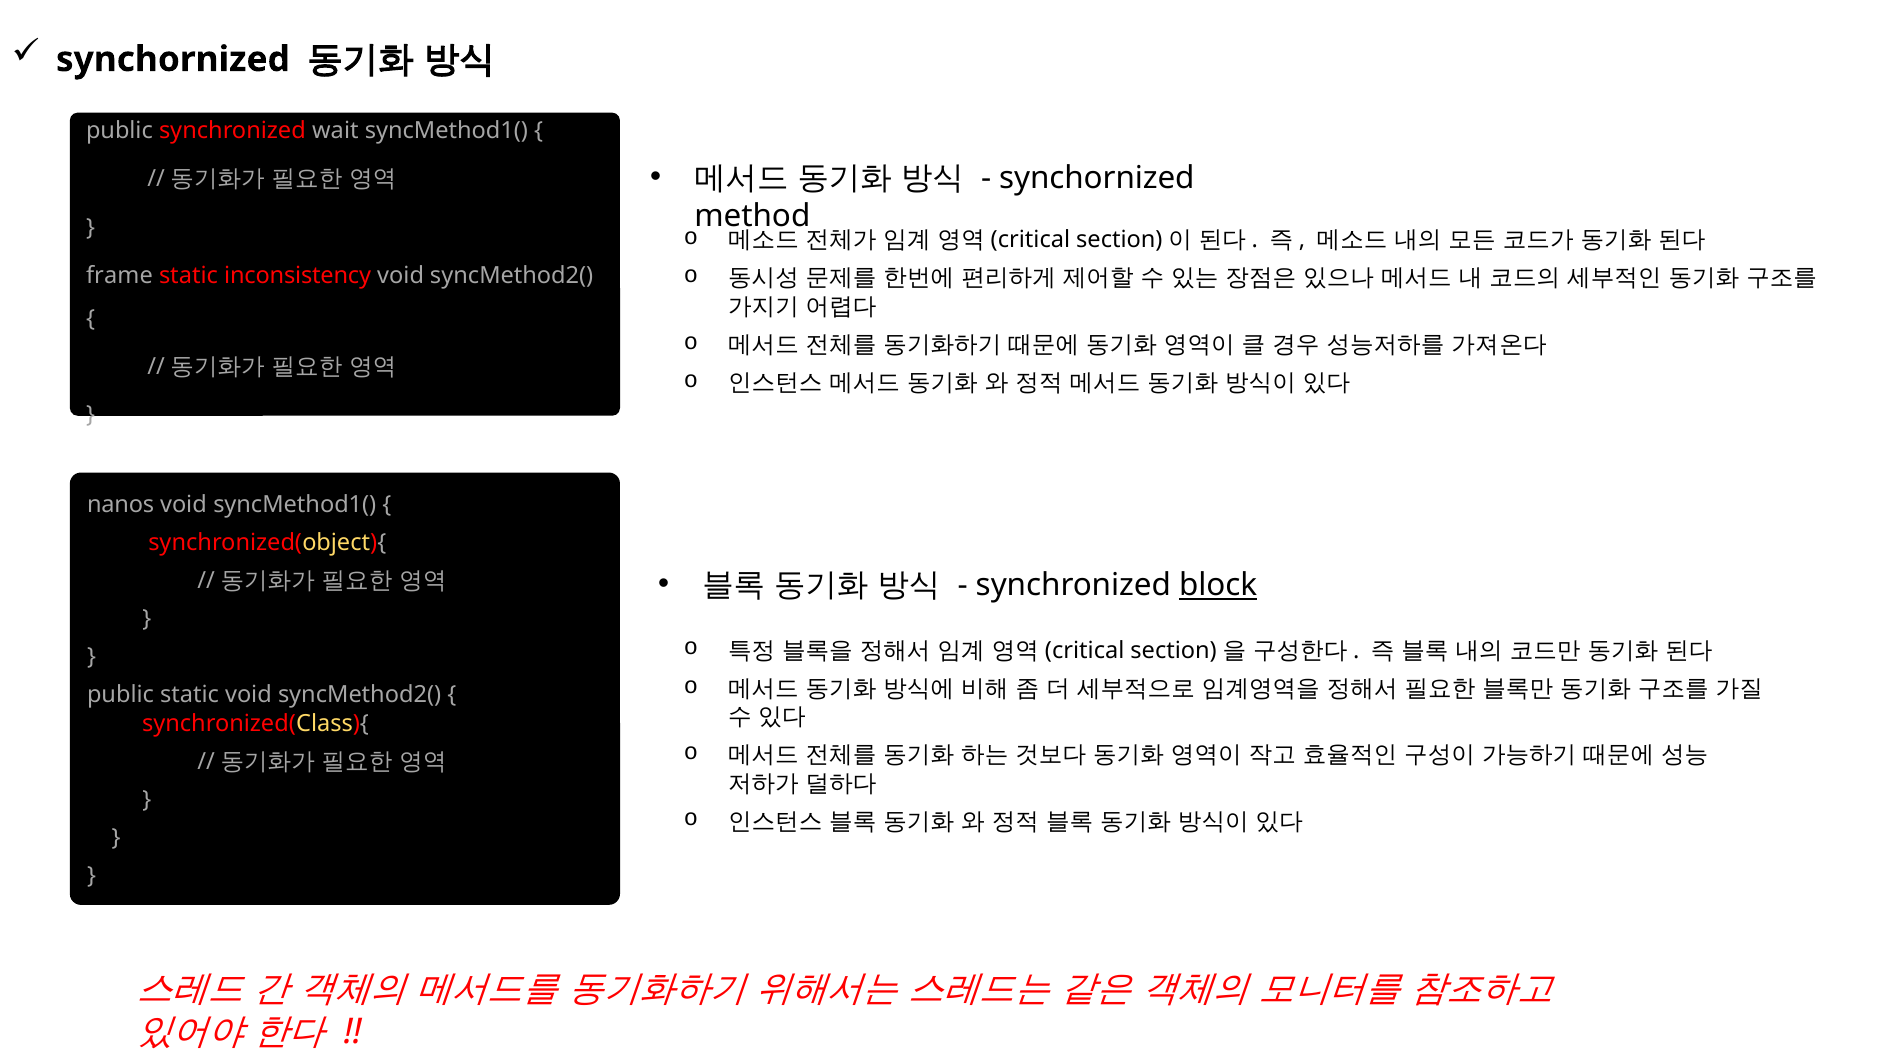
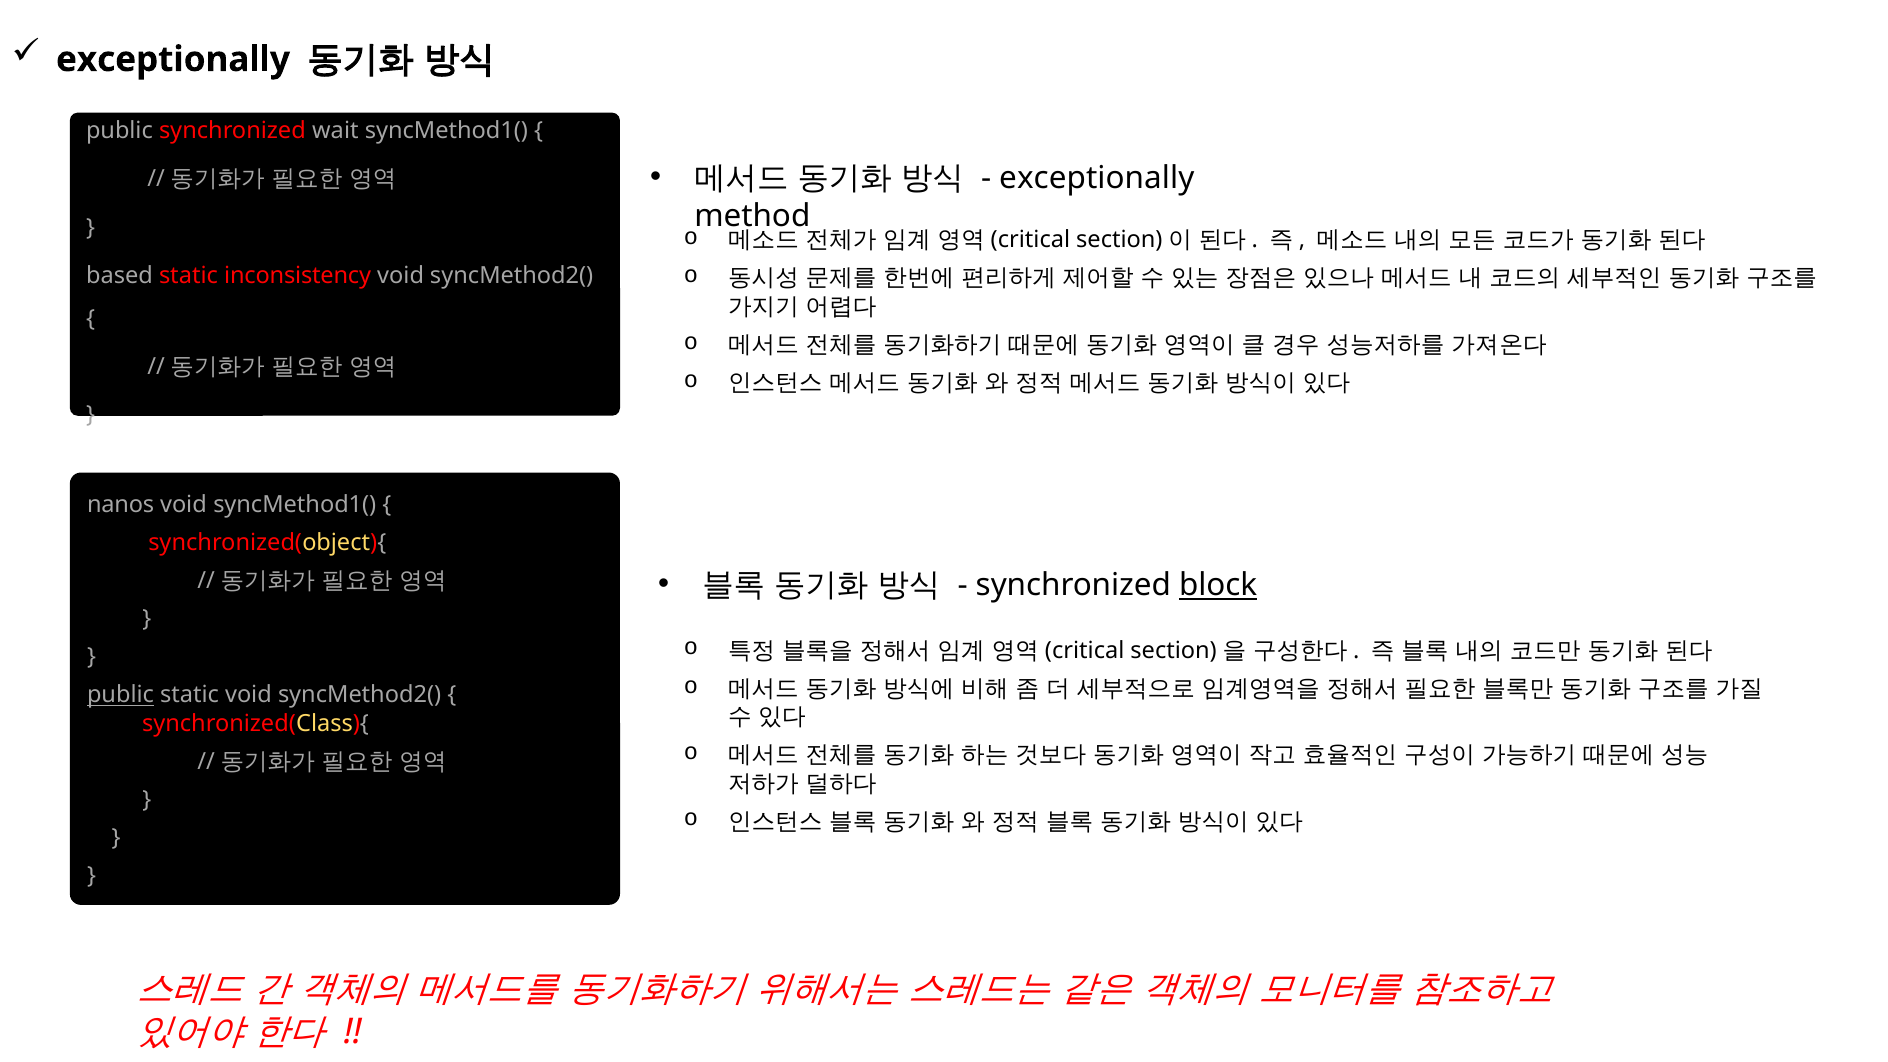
synchornized: synchornized -> exceptionally (173, 59)
synchornized: synchornized -> exceptionally (1097, 178)
frame: frame -> based (119, 276)
public underline: none -> present (120, 695)
